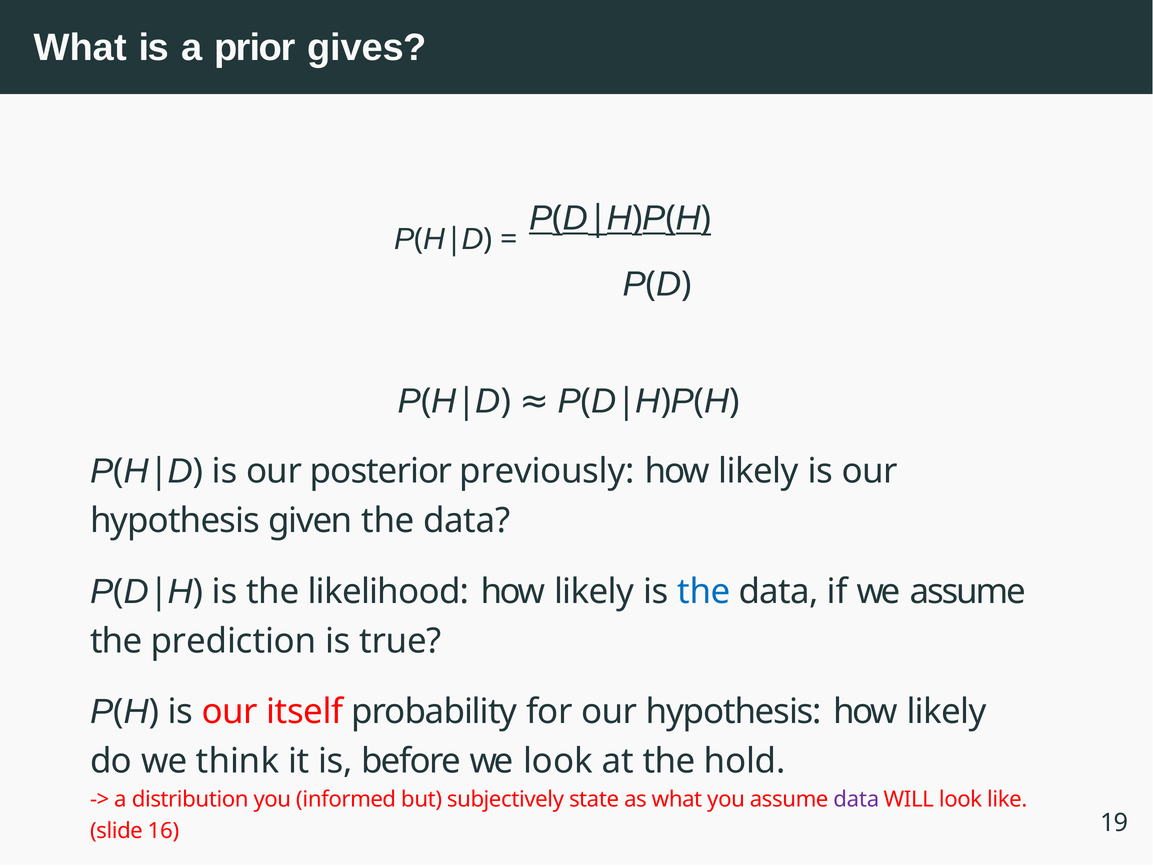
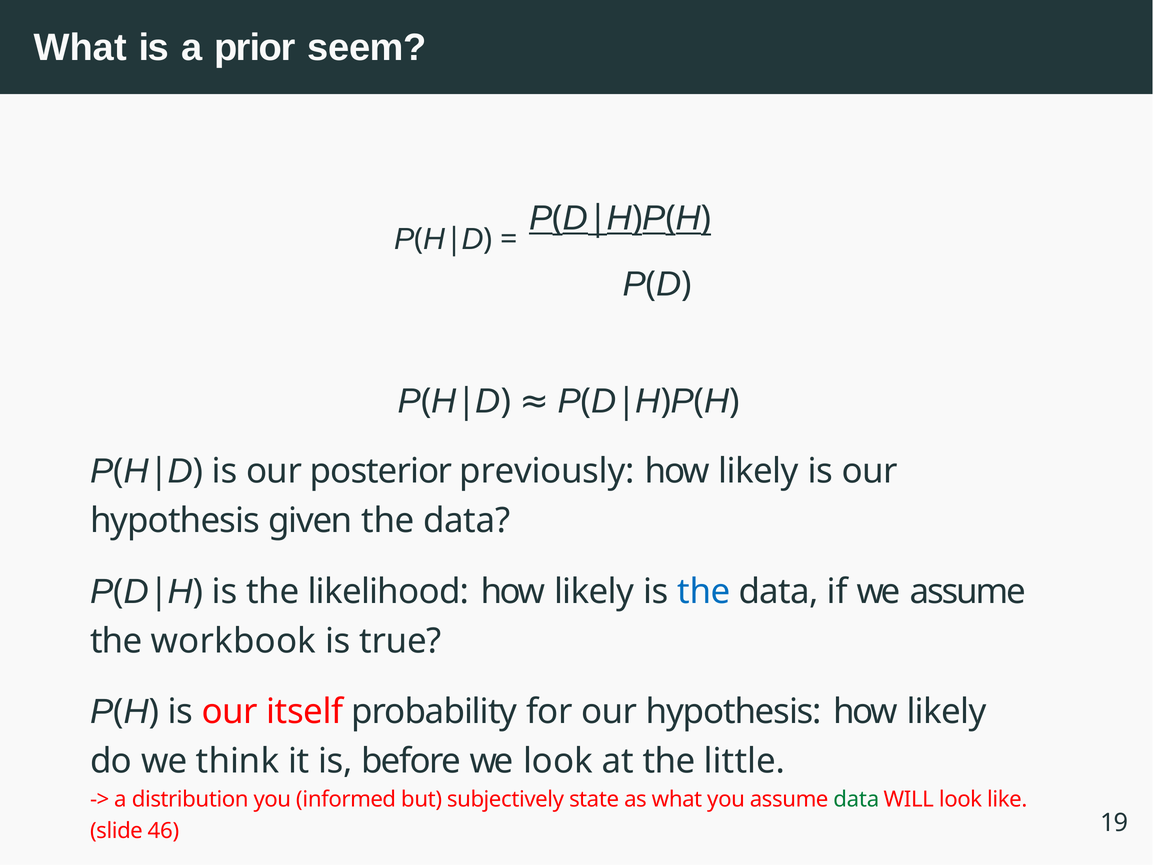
gives: gives -> seem (367, 48)
prediction: prediction -> workbook (233, 641)
hold: hold -> little (745, 761)
data colour: purple -> green (856, 799)
16: 16 -> 46 (163, 831)
